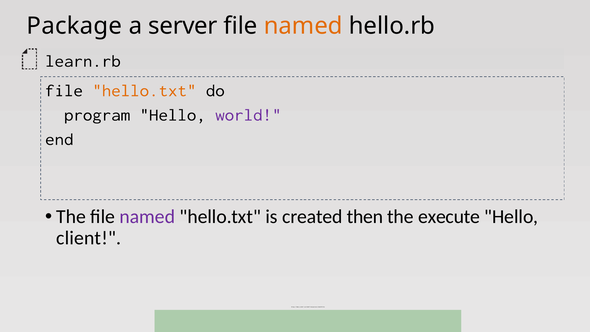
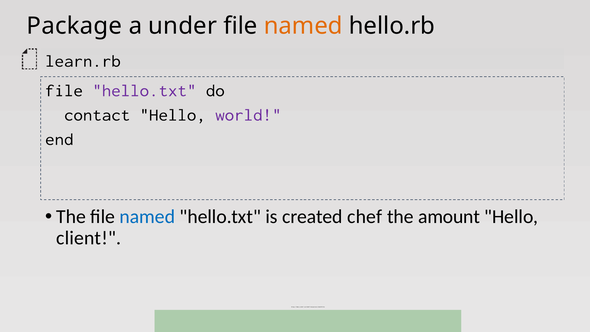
server: server -> under (183, 26)
hello.txt colour: orange -> purple (144, 90)
program: program -> contact (97, 115)
named colour: purple -> blue (147, 217)
then: then -> chef (365, 217)
execute: execute -> amount (449, 217)
